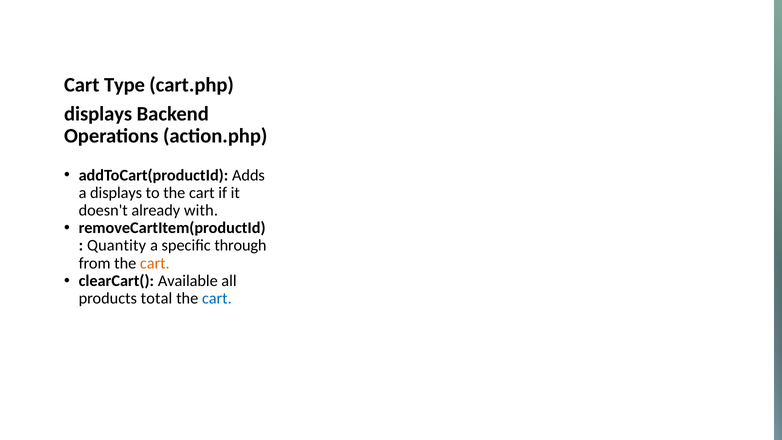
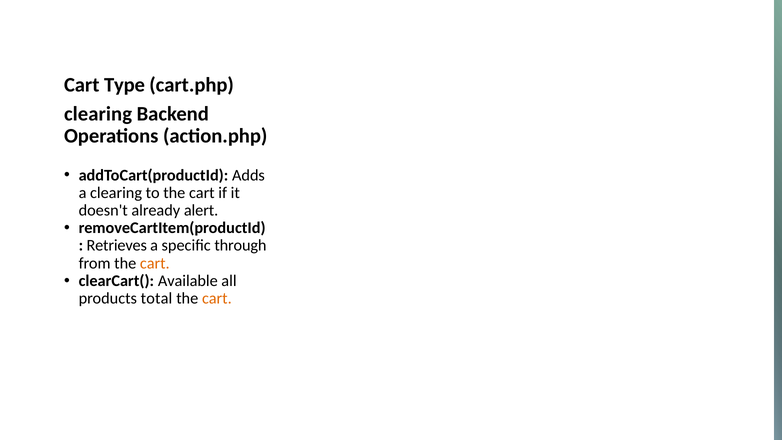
displays: displays -> clearing (98, 114)
a displays: displays -> clearing (116, 193)
with: with -> alert (201, 210)
Quantity: Quantity -> Retrieves (117, 246)
cart colour: blue -> orange (217, 298)
